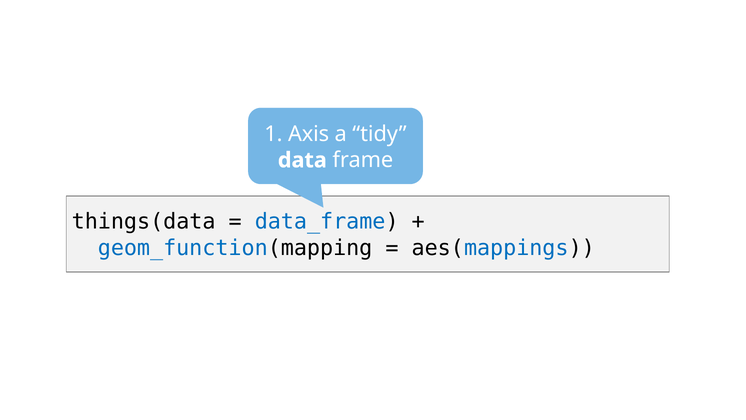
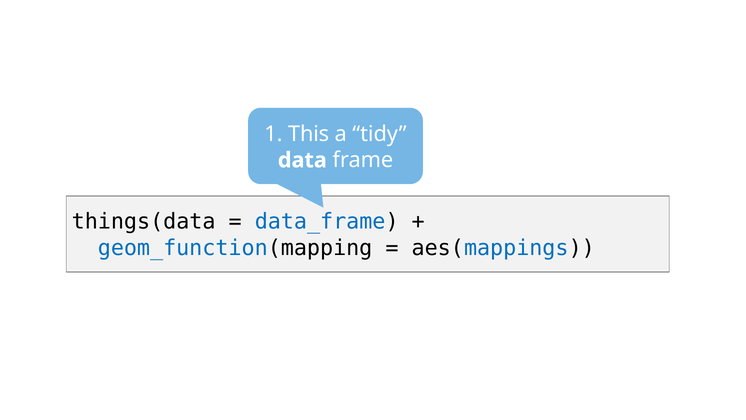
Axis: Axis -> This (309, 134)
